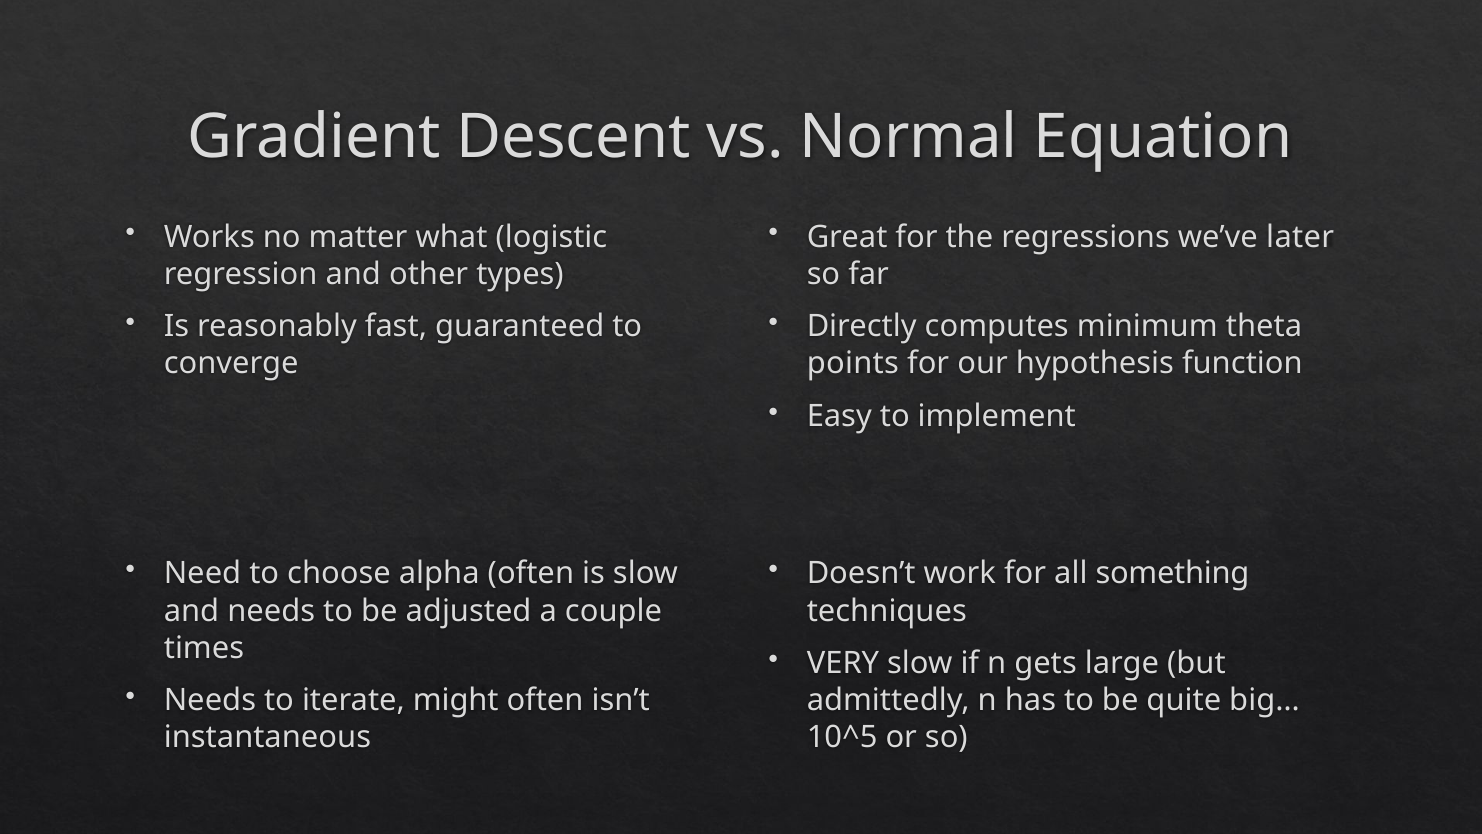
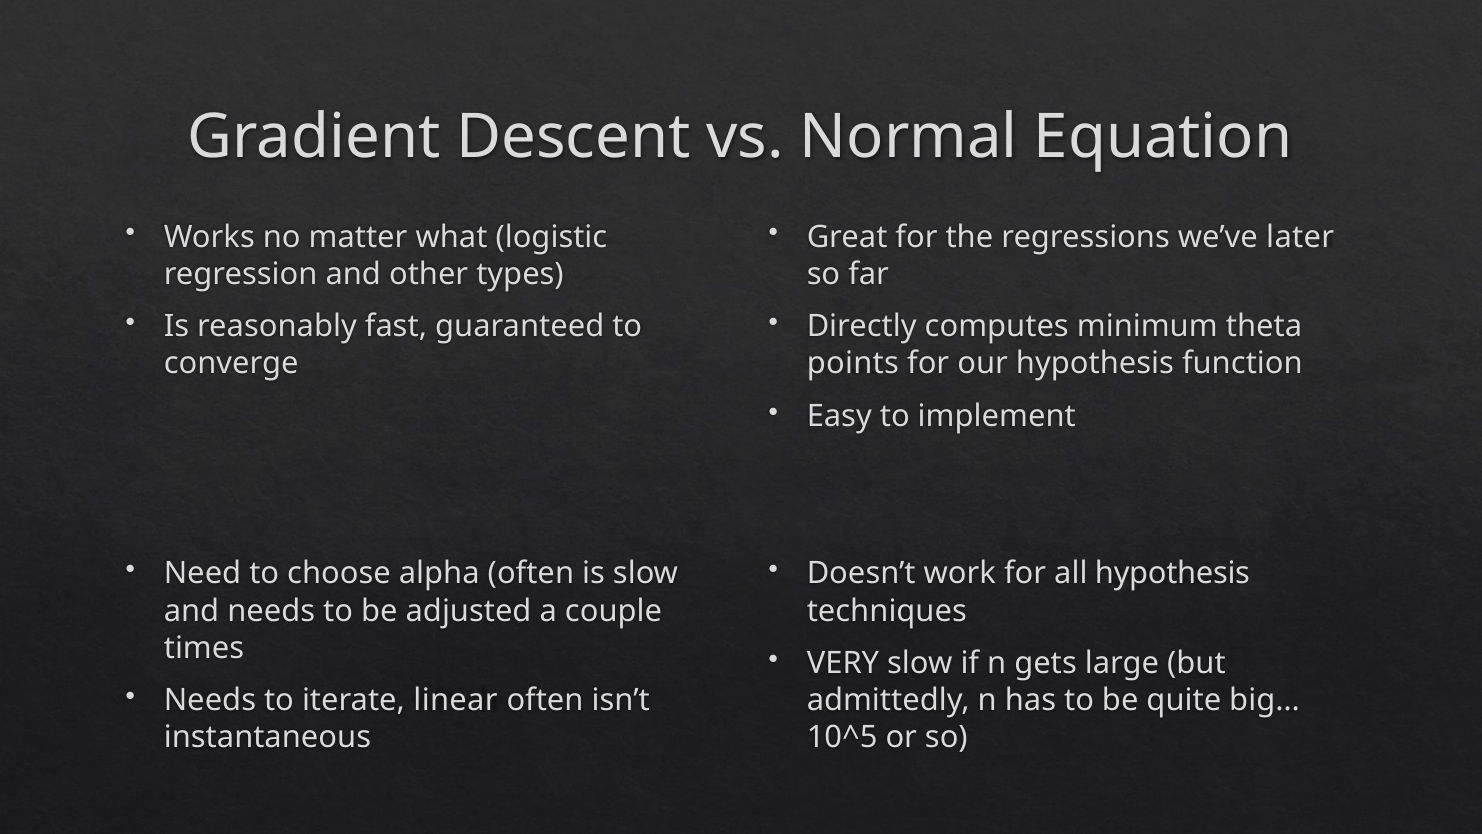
all something: something -> hypothesis (1172, 574)
might: might -> linear (456, 700)
